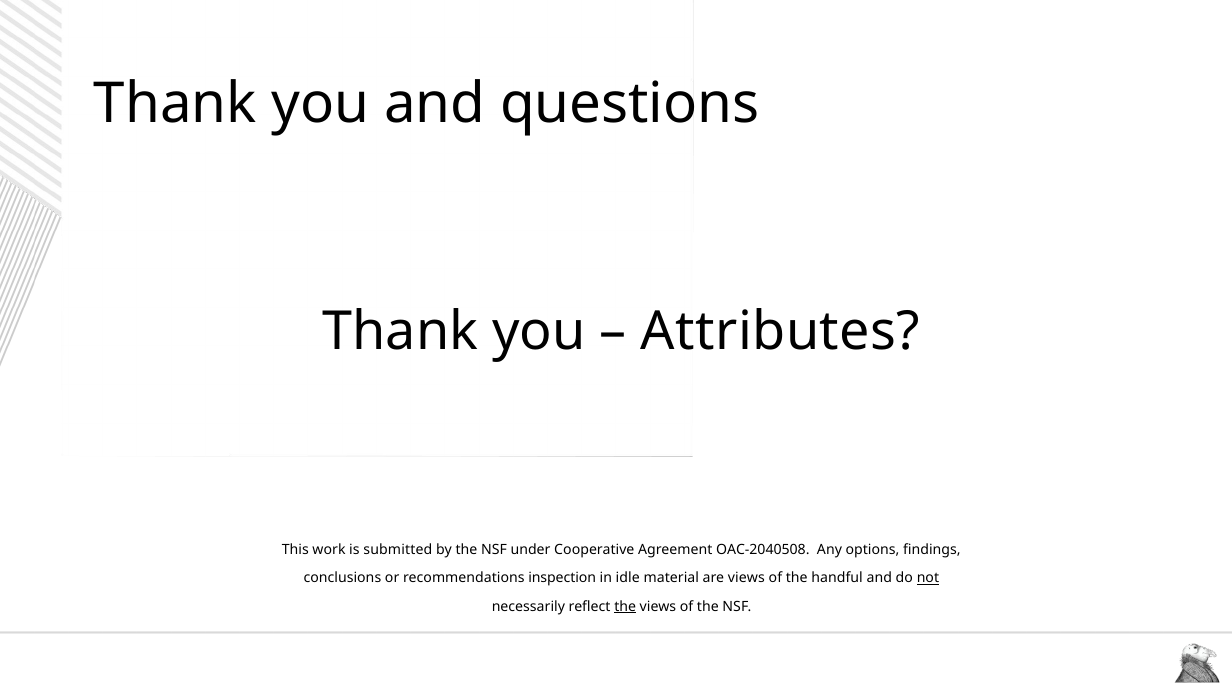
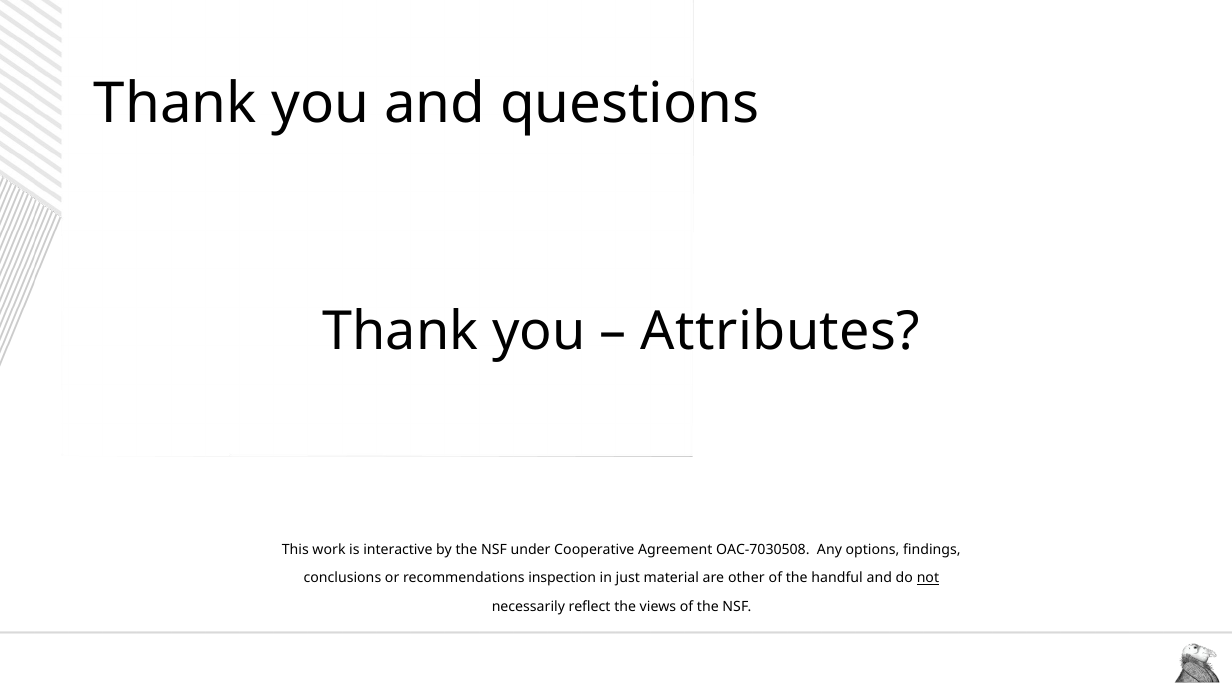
submitted: submitted -> interactive (398, 550)
OAC-2040508: OAC-2040508 -> OAC-7030508 (763, 550)
idle: idle -> just (628, 578)
are views: views -> other (746, 578)
the underline: present -> none (625, 606)
